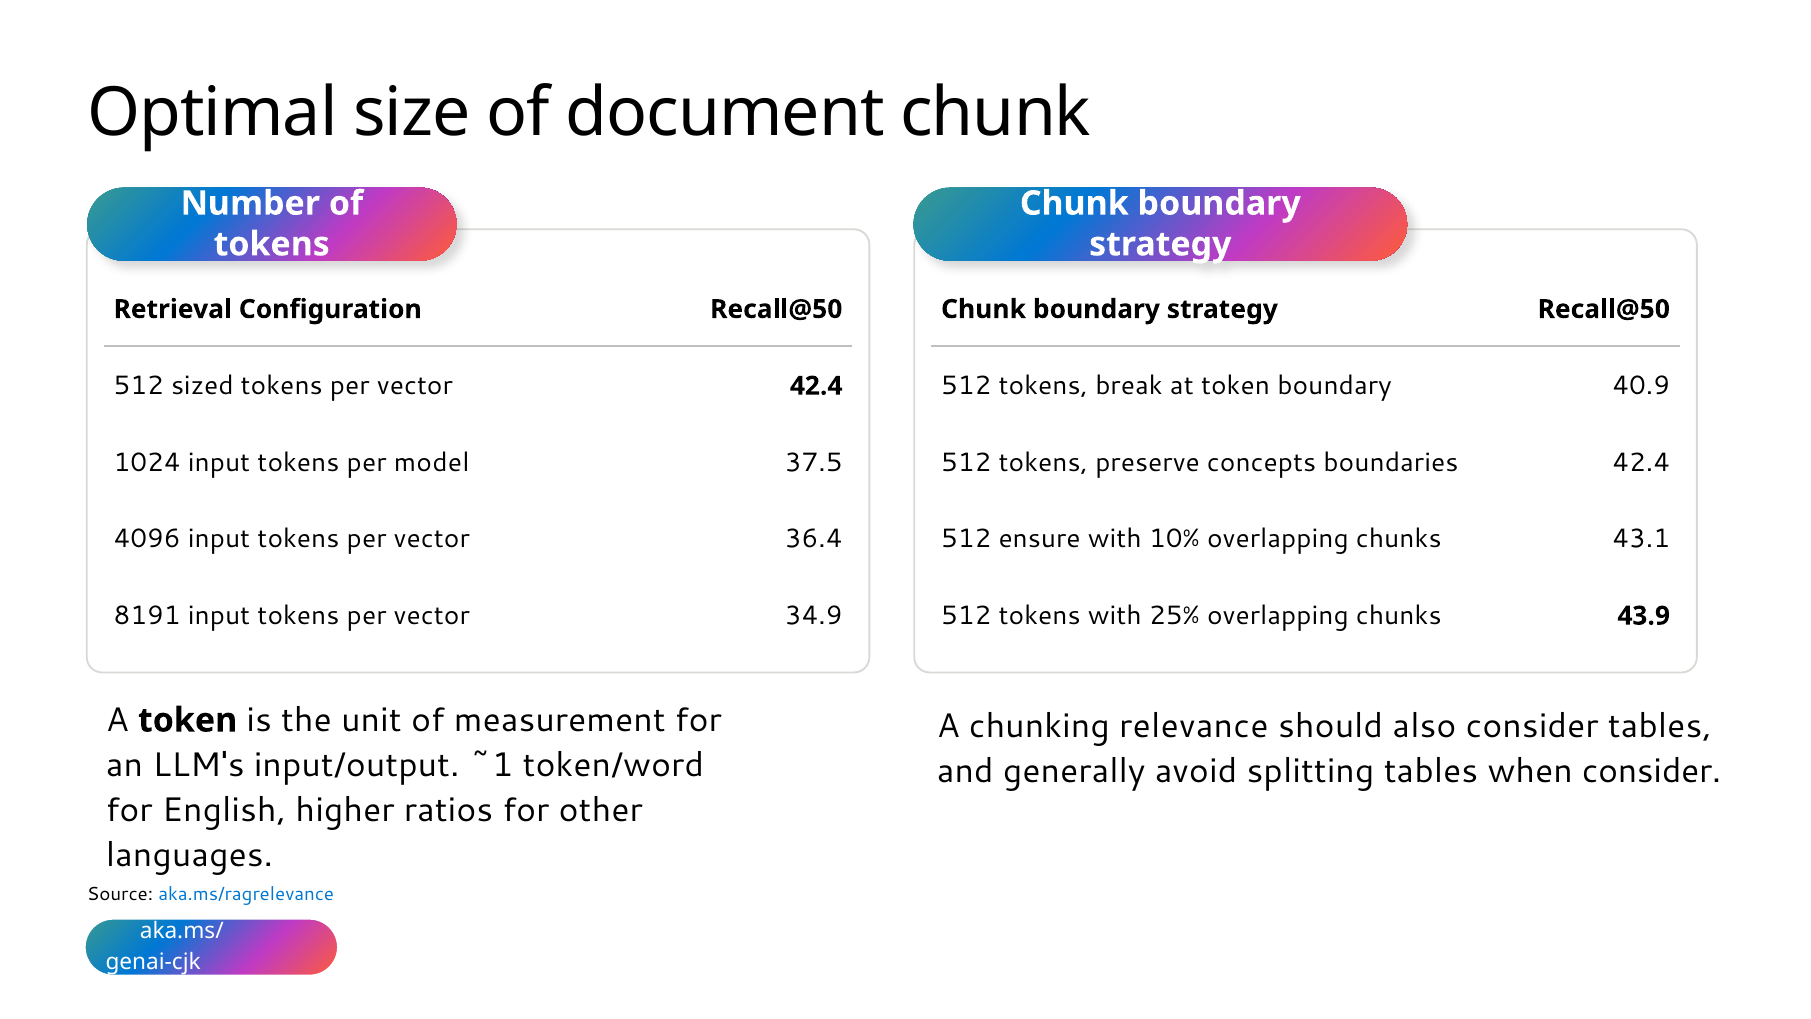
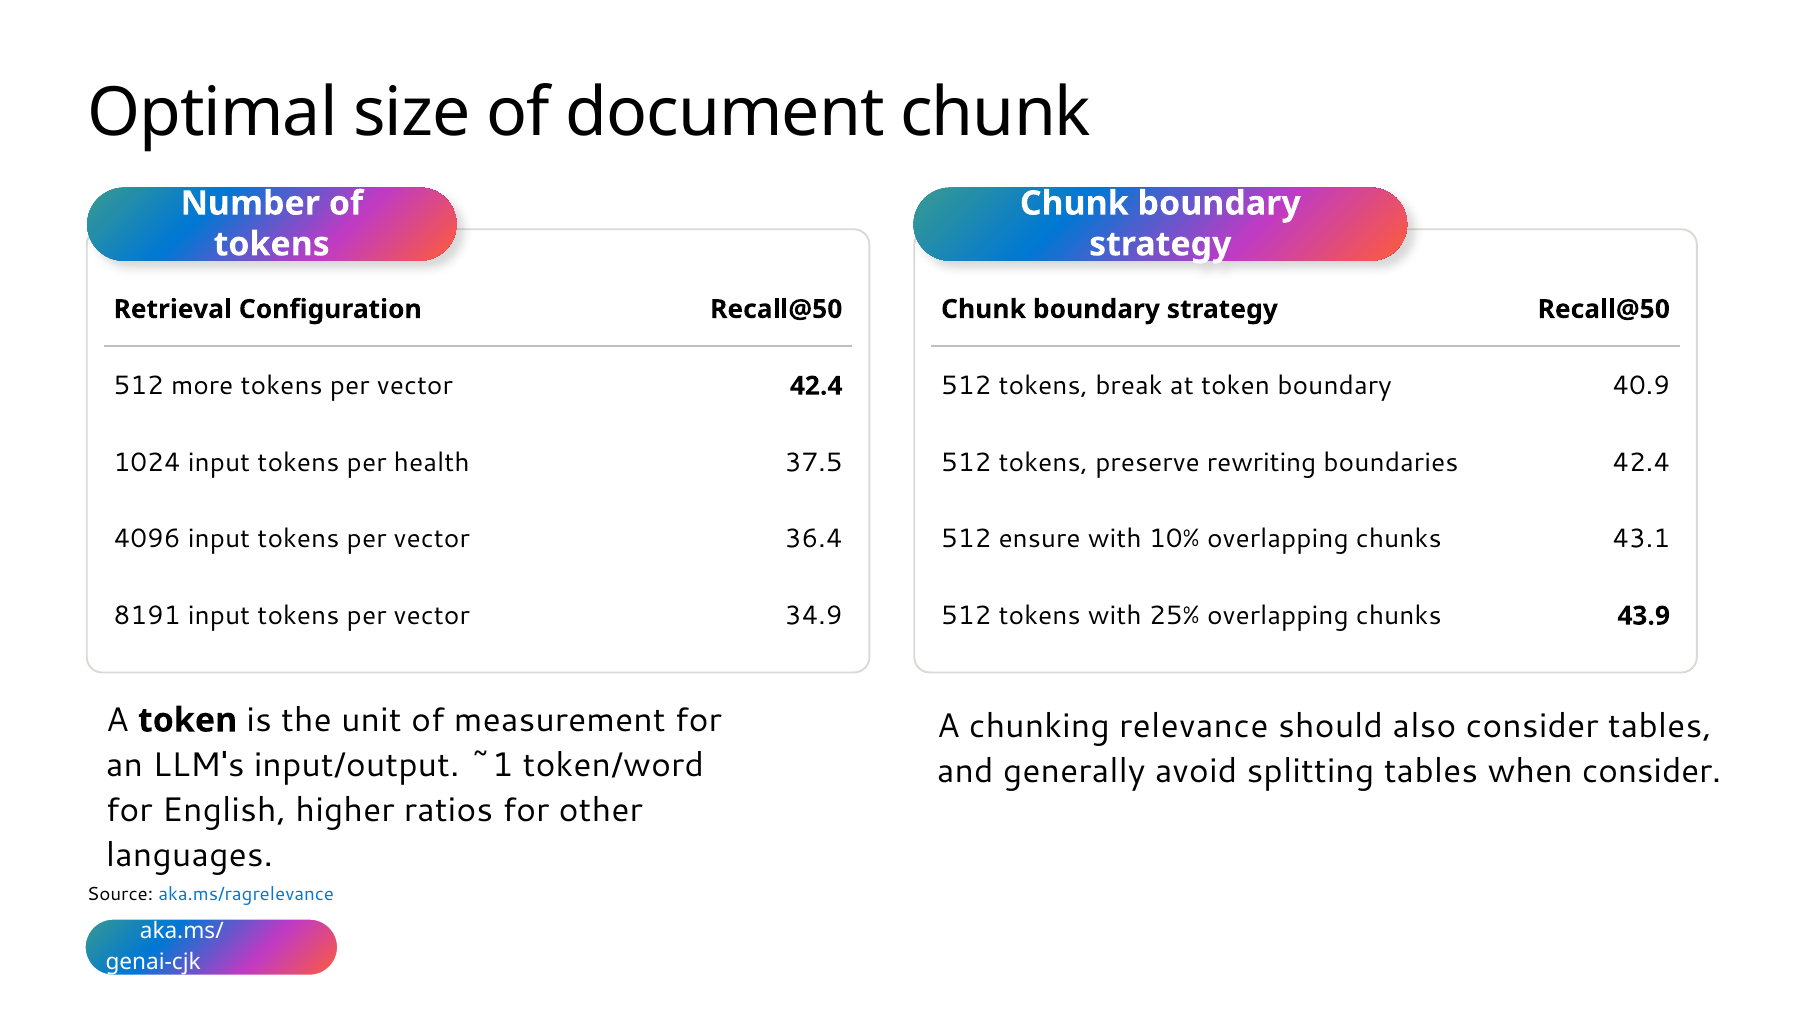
sized: sized -> more (202, 386)
model: model -> health (432, 462)
concepts: concepts -> rewriting (1262, 462)
